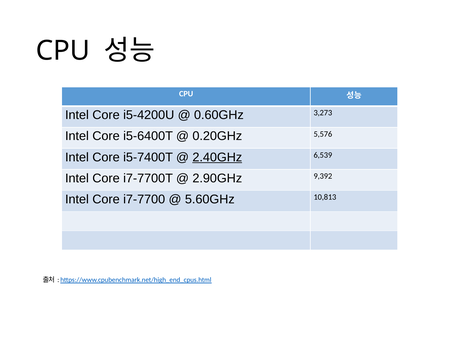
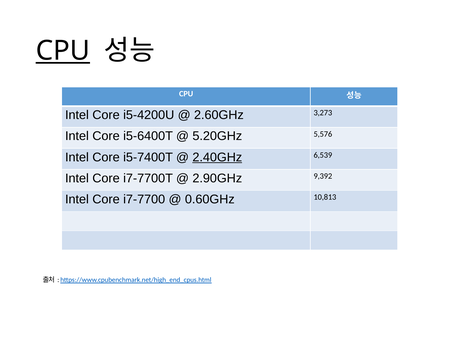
CPU underline: none -> present (63, 51)
0.60GHz: 0.60GHz -> 2.60GHz (219, 115)
0.20GHz: 0.20GHz -> 5.20GHz (217, 136)
5.60GHz: 5.60GHz -> 0.60GHz (210, 199)
